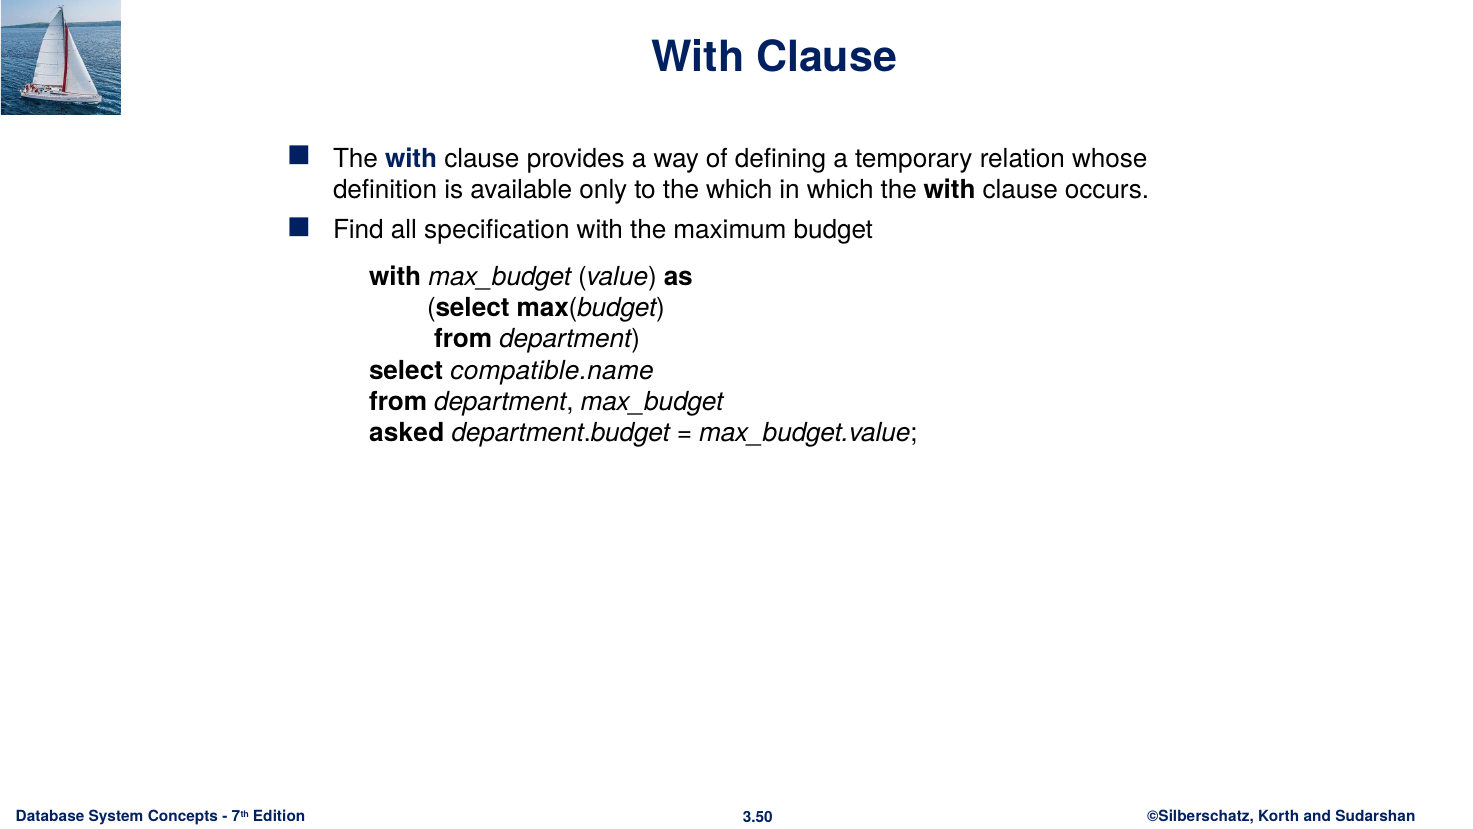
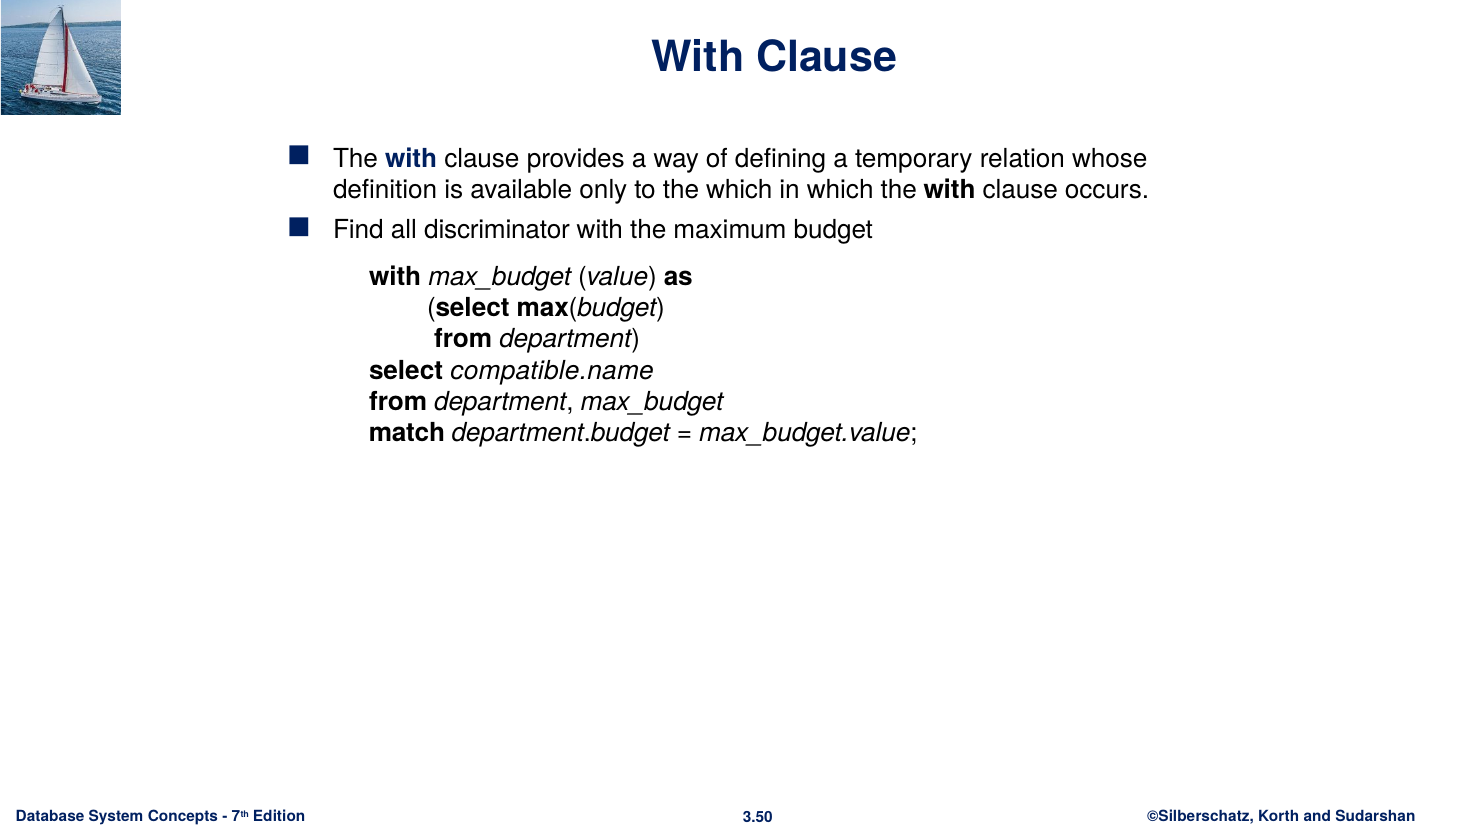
specification: specification -> discriminator (497, 230)
asked: asked -> match (407, 433)
